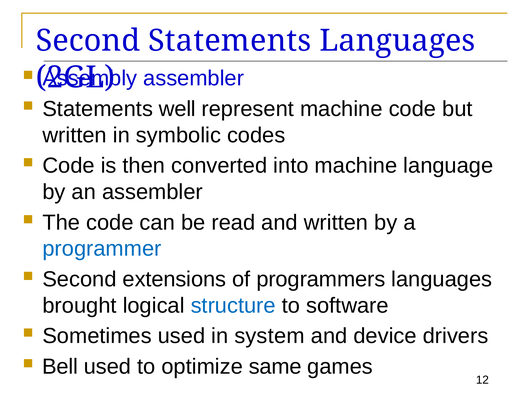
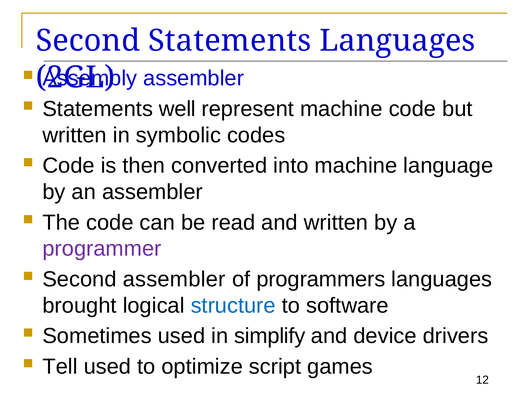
programmer colour: blue -> purple (102, 249)
Second extensions: extensions -> assembler (174, 280)
system: system -> simplify (270, 337)
Bell: Bell -> Tell (60, 367)
same: same -> script (275, 367)
